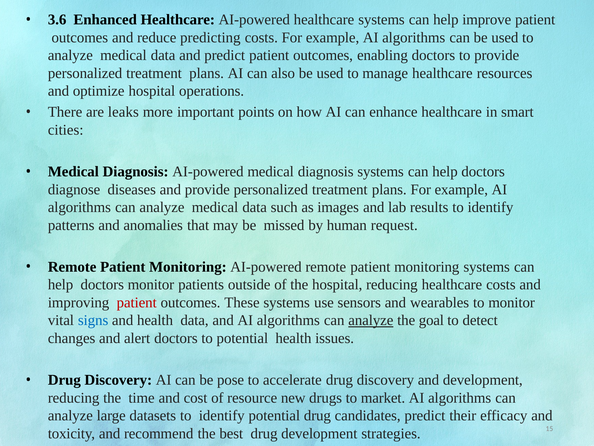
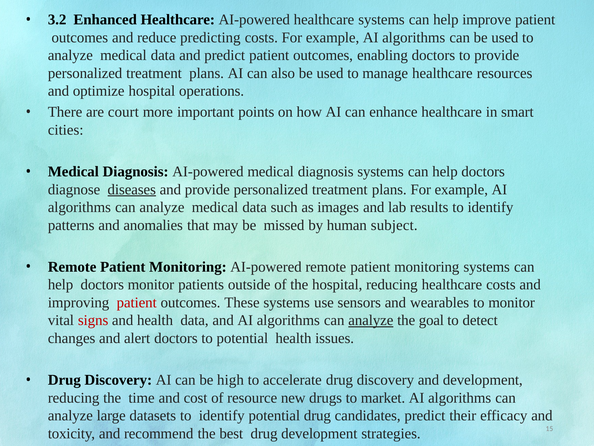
3.6: 3.6 -> 3.2 (57, 20)
leaks: leaks -> court (123, 112)
diseases underline: none -> present (132, 189)
request: request -> subject (394, 225)
signs colour: blue -> red (93, 320)
pose: pose -> high (230, 380)
